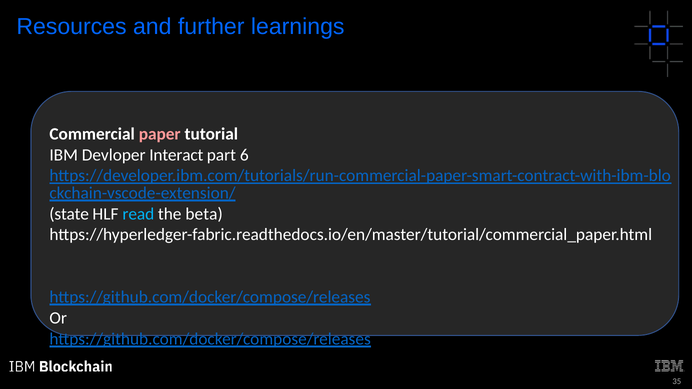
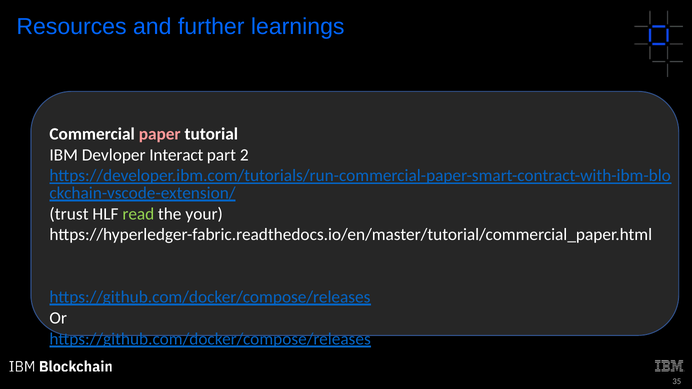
6: 6 -> 2 (244, 155)
state: state -> trust (69, 214)
read colour: light blue -> light green (138, 214)
beta: beta -> your (204, 214)
